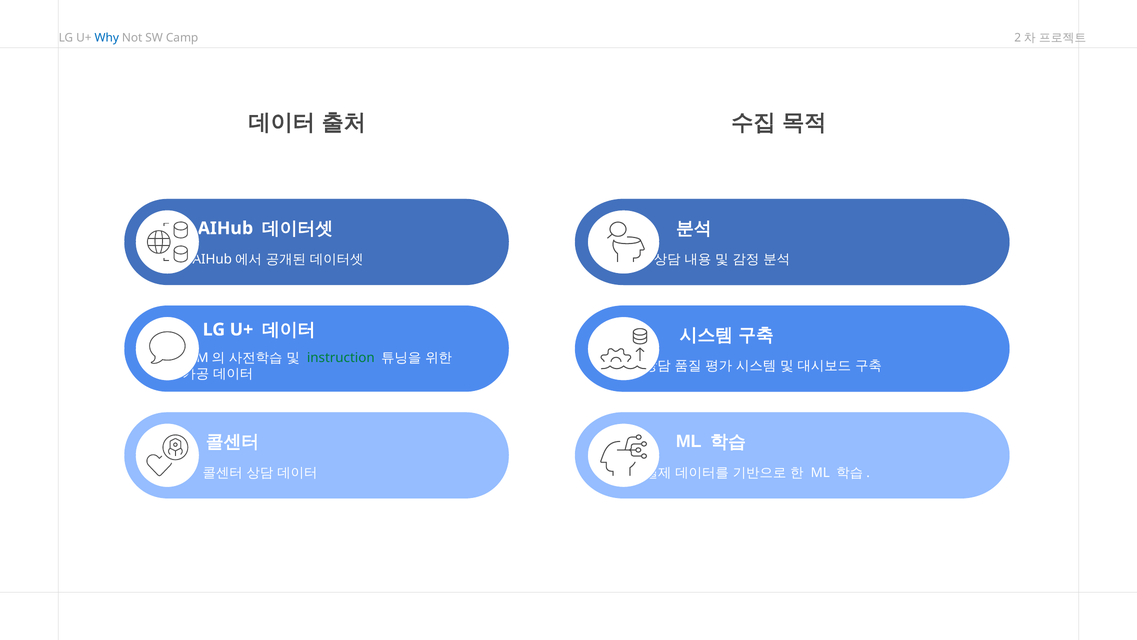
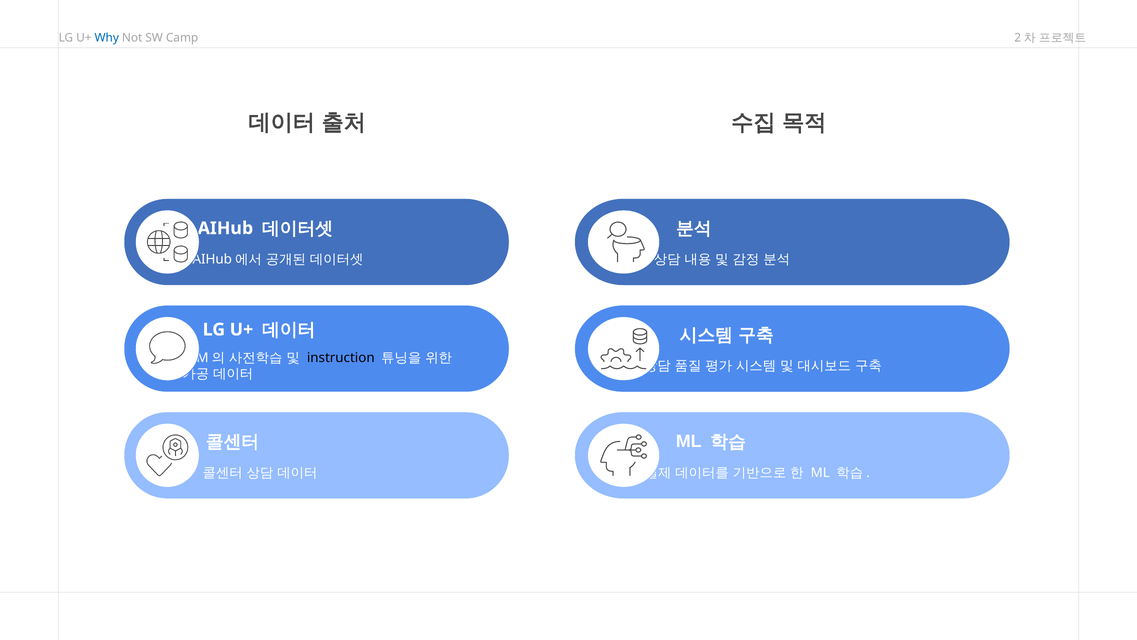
instruction colour: green -> black (341, 358)
